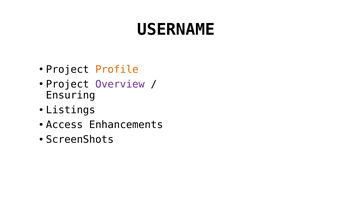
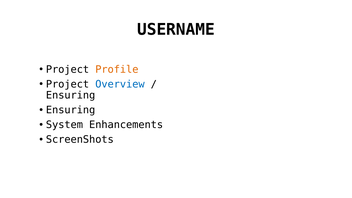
Overview colour: purple -> blue (120, 84)
Listings: Listings -> Ensuring (71, 110)
Access: Access -> System (64, 125)
